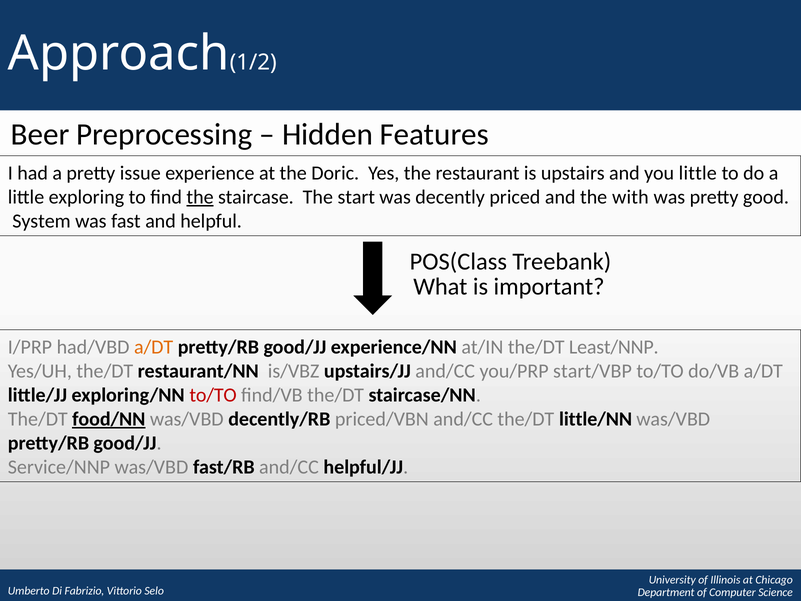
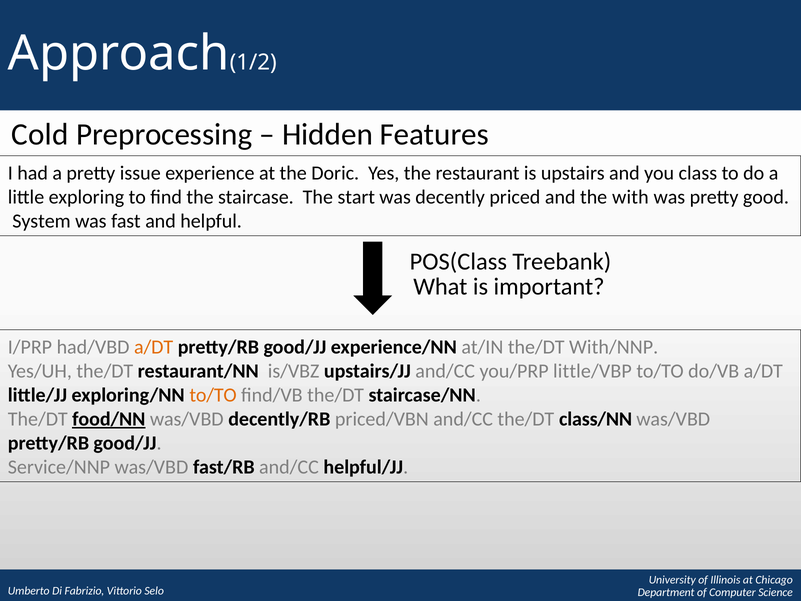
Beer: Beer -> Cold (40, 135)
you little: little -> class (698, 173)
the underline: present -> none (200, 197)
Least/NNP: Least/NNP -> With/NNP (614, 347)
start/VBP: start/VBP -> little/VBP (592, 371)
to/TO colour: red -> orange (213, 395)
little/NN: little/NN -> class/NN (596, 419)
